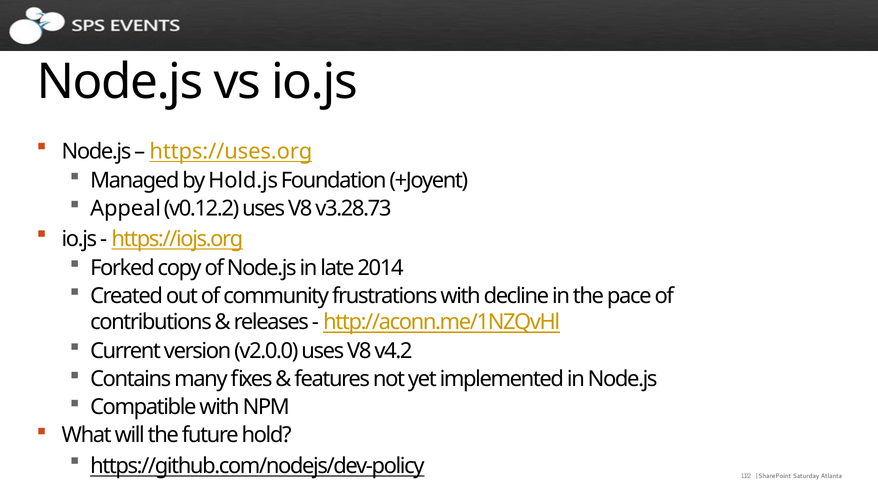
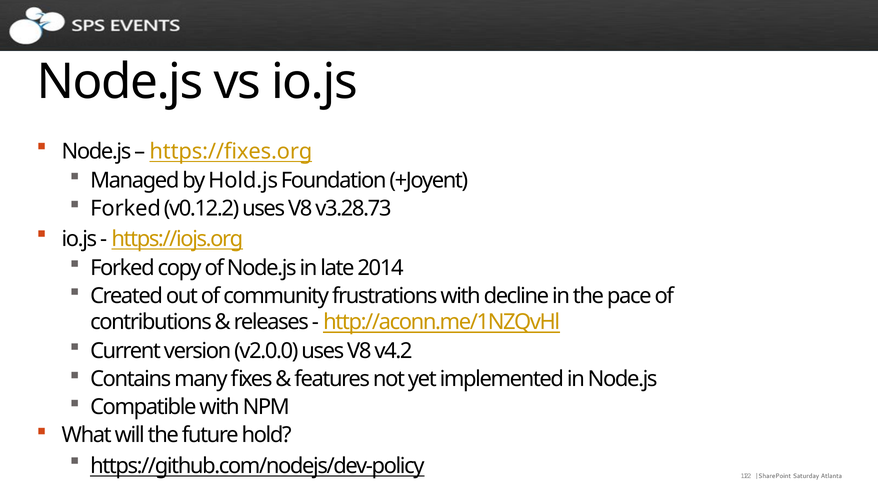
https://uses.org: https://uses.org -> https://fixes.org (231, 152)
Appeal: Appeal -> Forked (126, 208)
